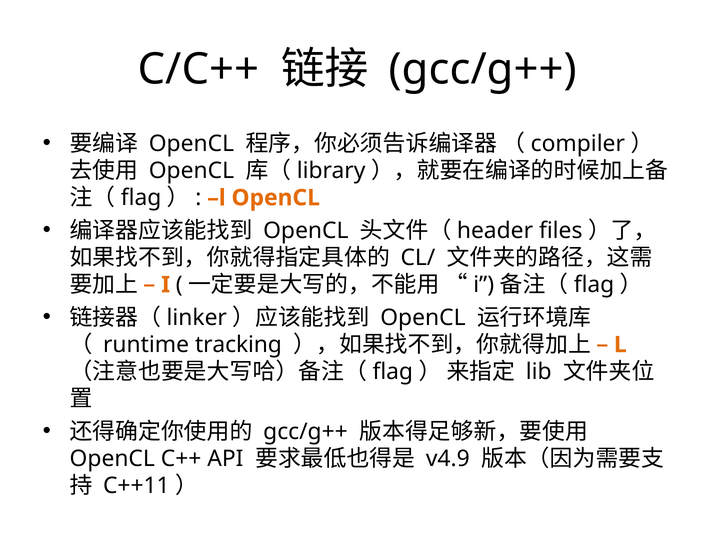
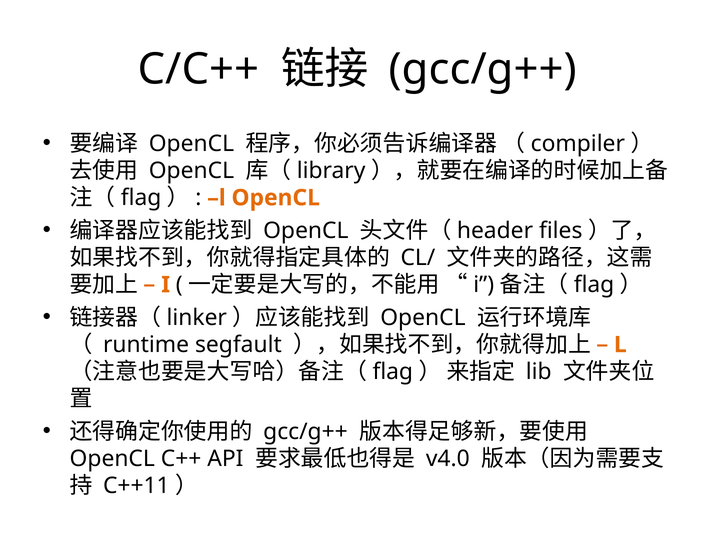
tracking: tracking -> segfault (238, 345)
v4.9: v4.9 -> v4.0 (448, 459)
